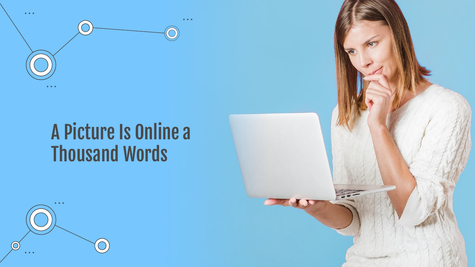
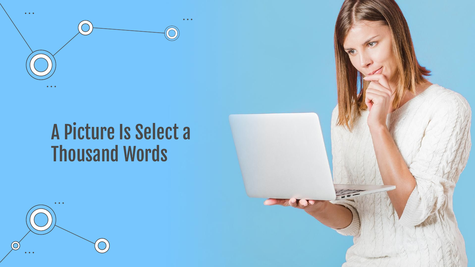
Online: Online -> Select (157, 133)
